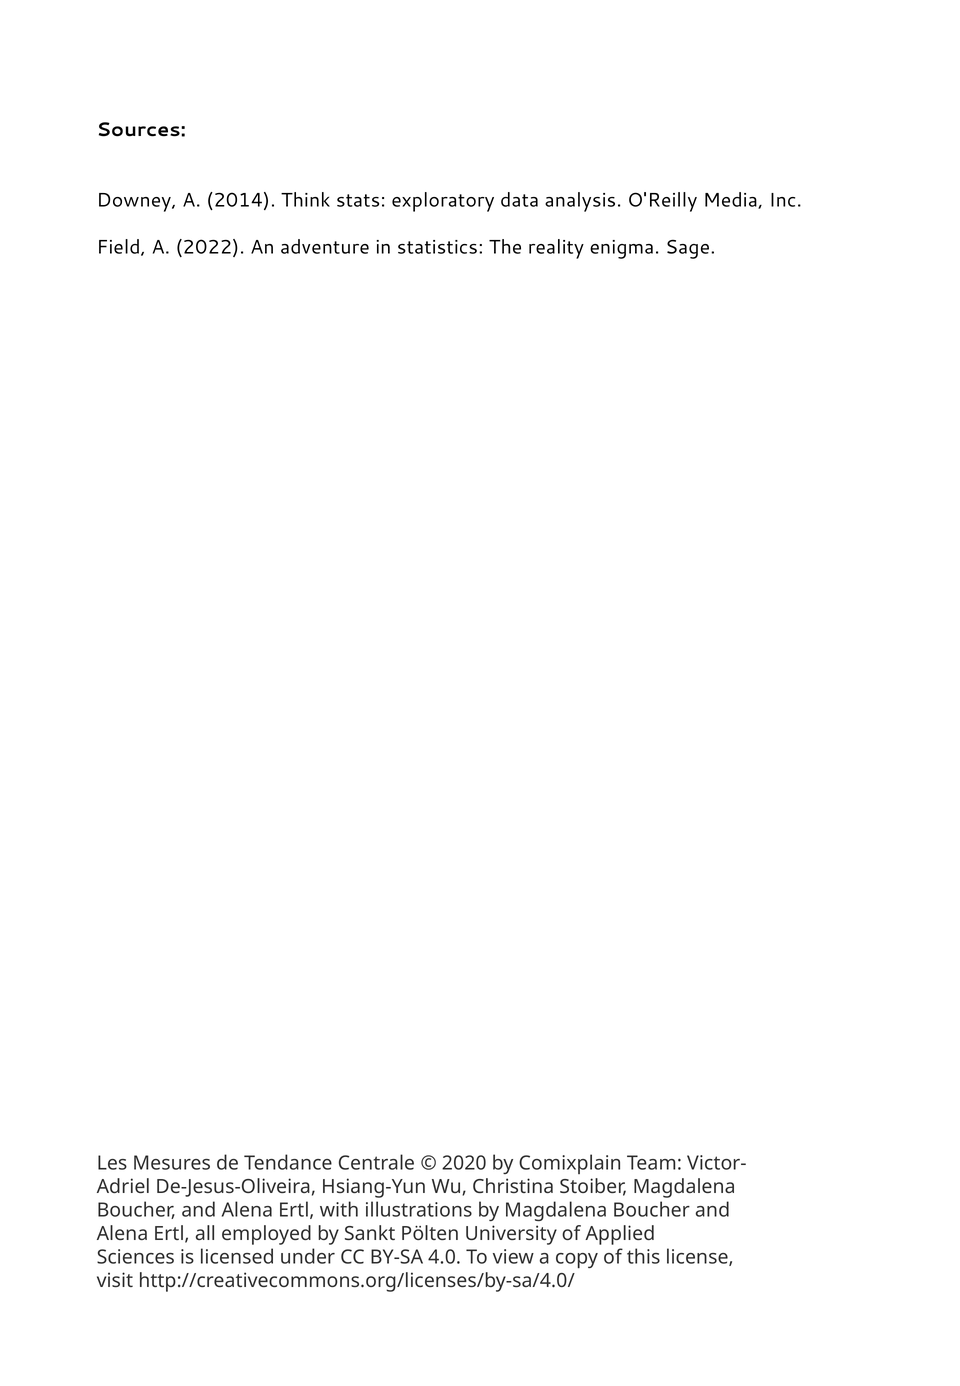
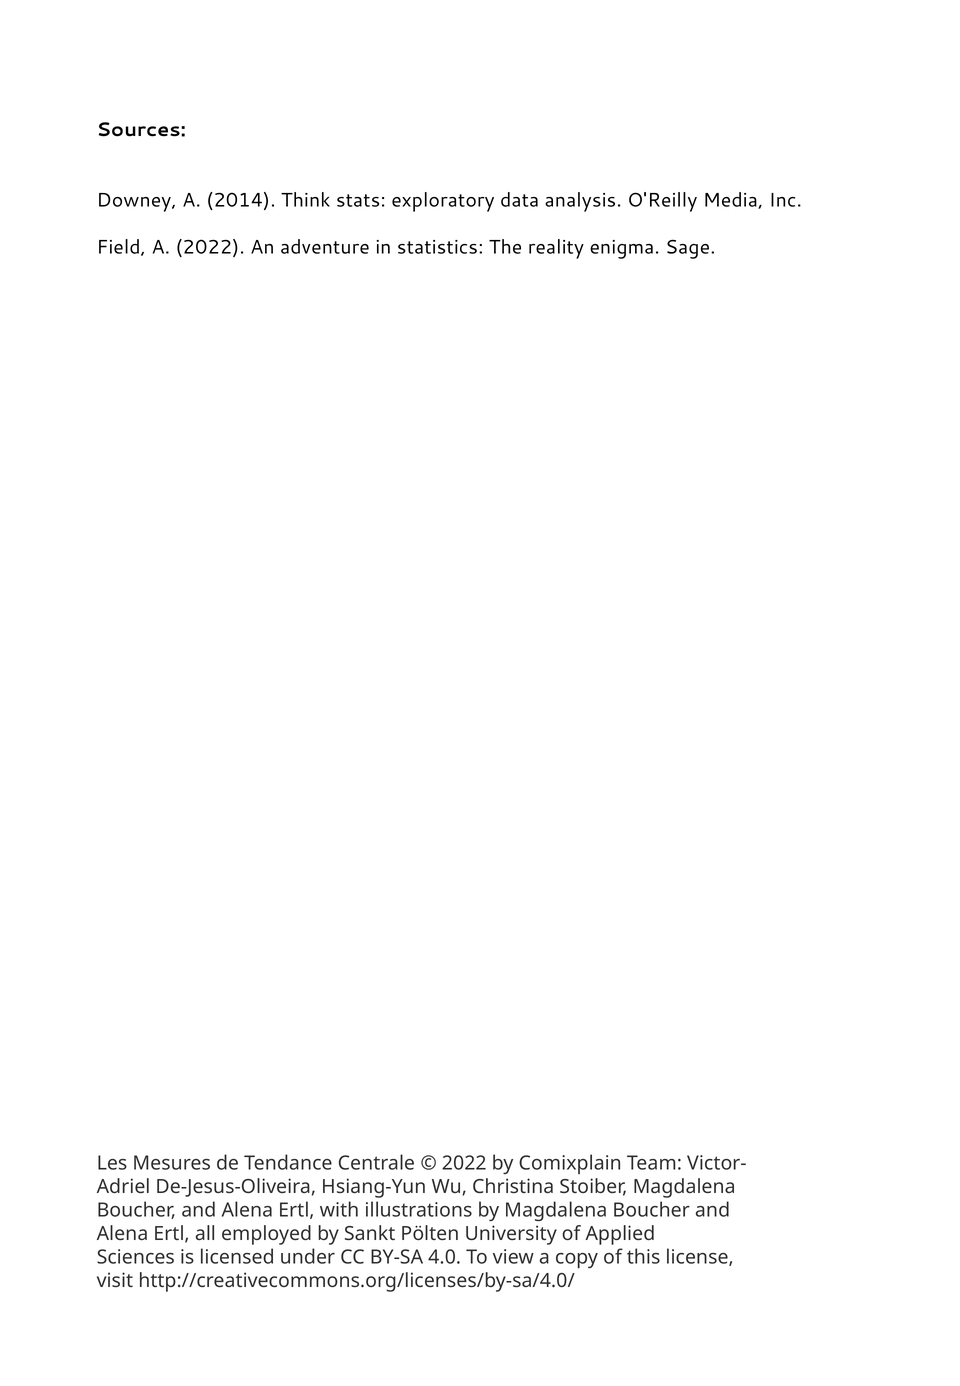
2020: 2020 -> 2022 (464, 1164)
